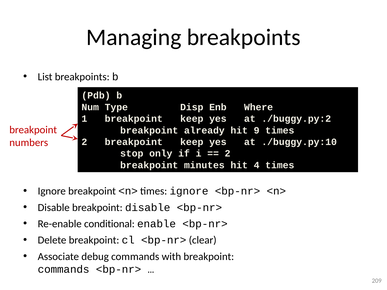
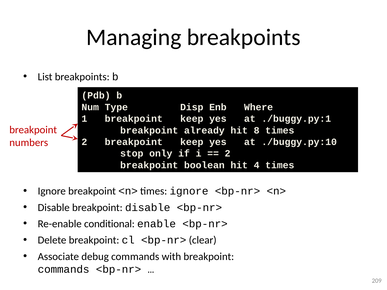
./buggy.py:2: ./buggy.py:2 -> ./buggy.py:1 (296, 119)
9: 9 -> 8 (257, 130)
minutes: minutes -> boolean (204, 165)
